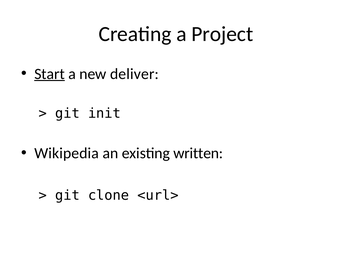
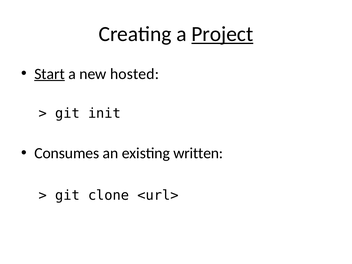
Project underline: none -> present (222, 34)
deliver: deliver -> hosted (134, 74)
Wikipedia: Wikipedia -> Consumes (67, 153)
